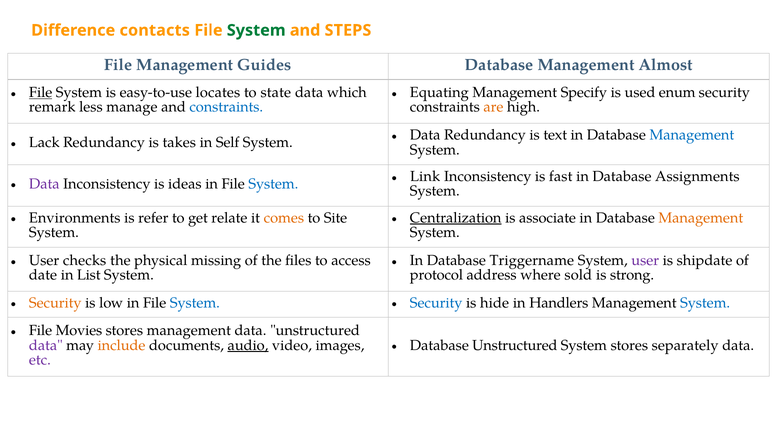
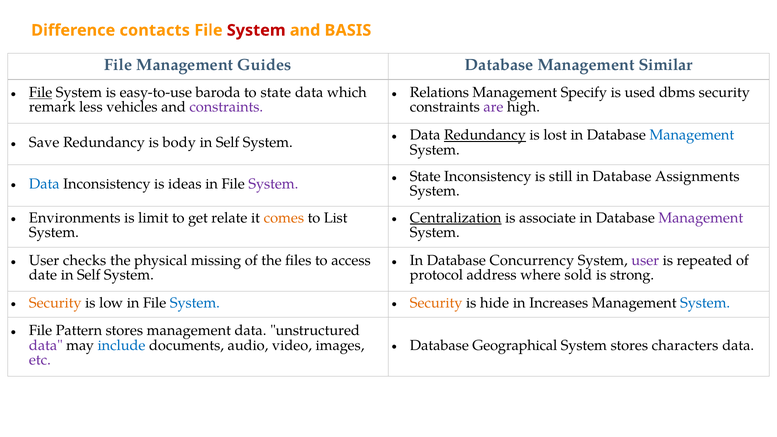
System colour: green -> red (256, 30)
STEPS: STEPS -> BASIS (348, 30)
Almost: Almost -> Similar (666, 65)
locates: locates -> baroda (218, 93)
Equating: Equating -> Relations (439, 93)
enum: enum -> dbms (677, 93)
manage: manage -> vehicles (132, 107)
constraints colour: blue -> purple (226, 107)
are colour: orange -> purple (493, 107)
Redundancy underline: none -> present (485, 135)
text: text -> lost (555, 135)
Lack: Lack -> Save (44, 142)
takes: takes -> body (179, 142)
Link: Link -> State (425, 177)
fast: fast -> still (561, 177)
Data colour: purple -> blue (44, 184)
System colour: blue -> purple (273, 184)
refer: refer -> limit (153, 218)
Site: Site -> List (336, 218)
Management colour: orange -> purple (701, 218)
Triggername: Triggername -> Concurrency (532, 260)
shipdate: shipdate -> repeated (705, 260)
List: List -> Self (89, 275)
Security colour: blue -> orange (436, 303)
Handlers: Handlers -> Increases (559, 303)
Movies: Movies -> Pattern (79, 331)
Database Unstructured: Unstructured -> Geographical (515, 345)
separately: separately -> characters (685, 345)
include colour: orange -> blue (121, 345)
audio underline: present -> none (248, 345)
